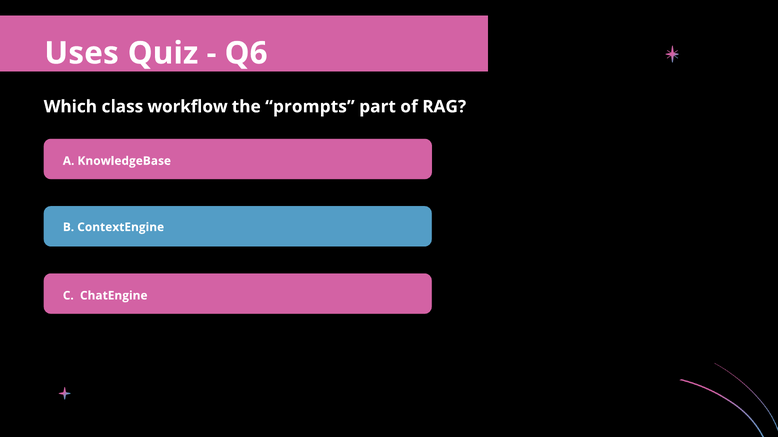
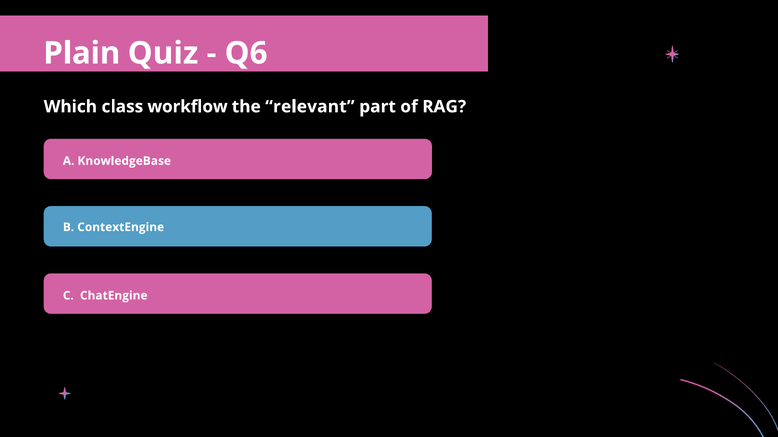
Uses: Uses -> Plain (82, 53)
prompts: prompts -> relevant (310, 107)
